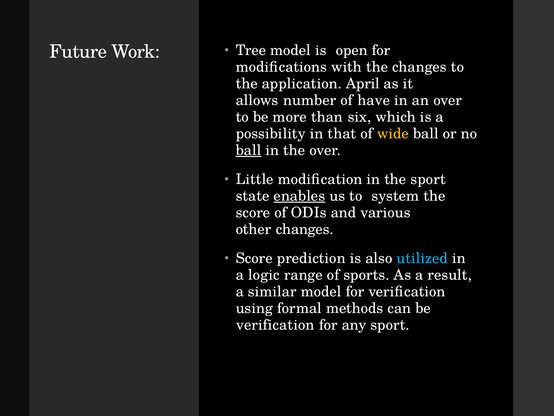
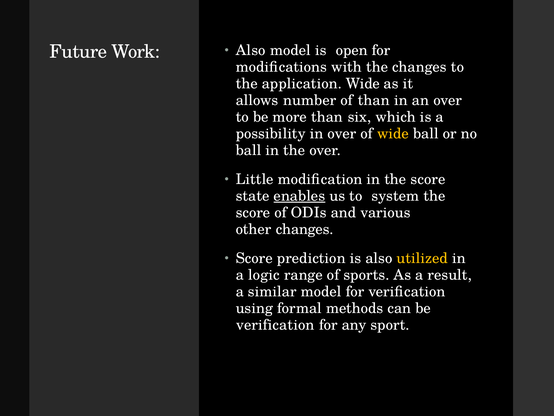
Tree: Tree -> Also (251, 50)
application April: April -> Wide (363, 84)
of have: have -> than (374, 100)
in that: that -> over (342, 133)
ball underline: present -> none (249, 150)
in the sport: sport -> score (428, 179)
utilized colour: light blue -> yellow (422, 258)
